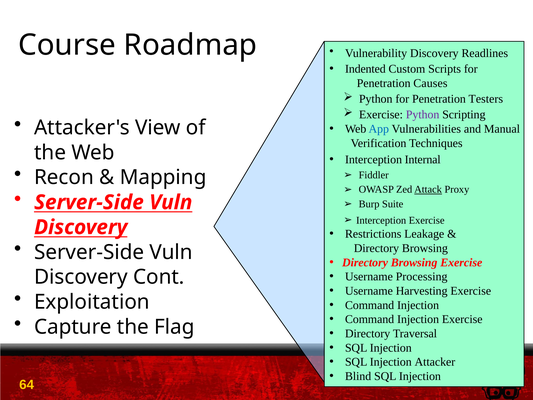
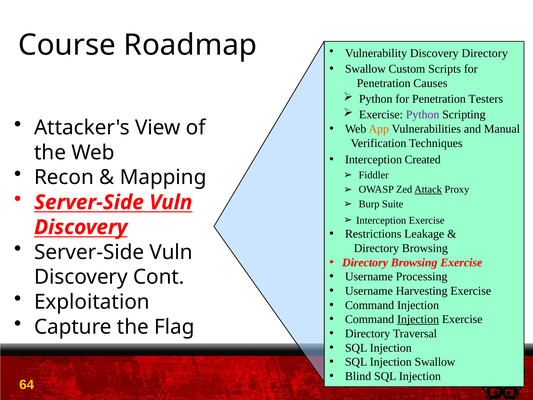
Discovery Readlines: Readlines -> Directory (485, 53)
Indented: Indented -> Swallow (365, 69)
App colour: blue -> orange (379, 129)
Internal: Internal -> Created (423, 160)
Injection underline: none -> present (418, 319)
Injection Attacker: Attacker -> Swallow (435, 362)
